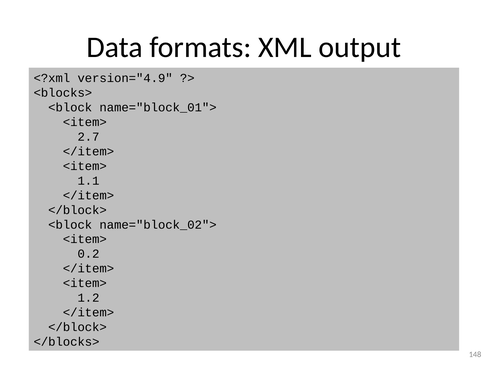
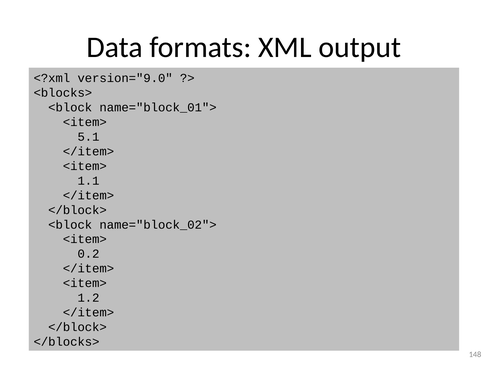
version="4.9: version="4.9 -> version="9.0 (125, 78)
2.7: 2.7 -> 5.1 (88, 137)
